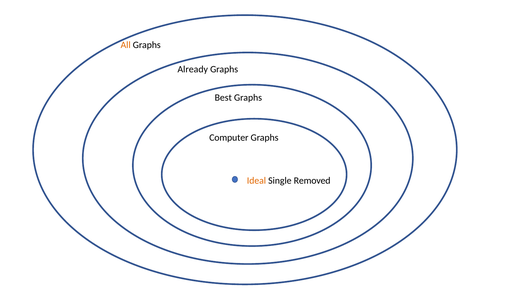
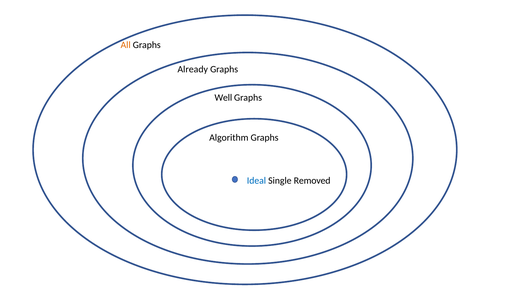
Best: Best -> Well (223, 98)
Computer: Computer -> Algorithm (229, 137)
Ideal colour: orange -> blue (256, 181)
